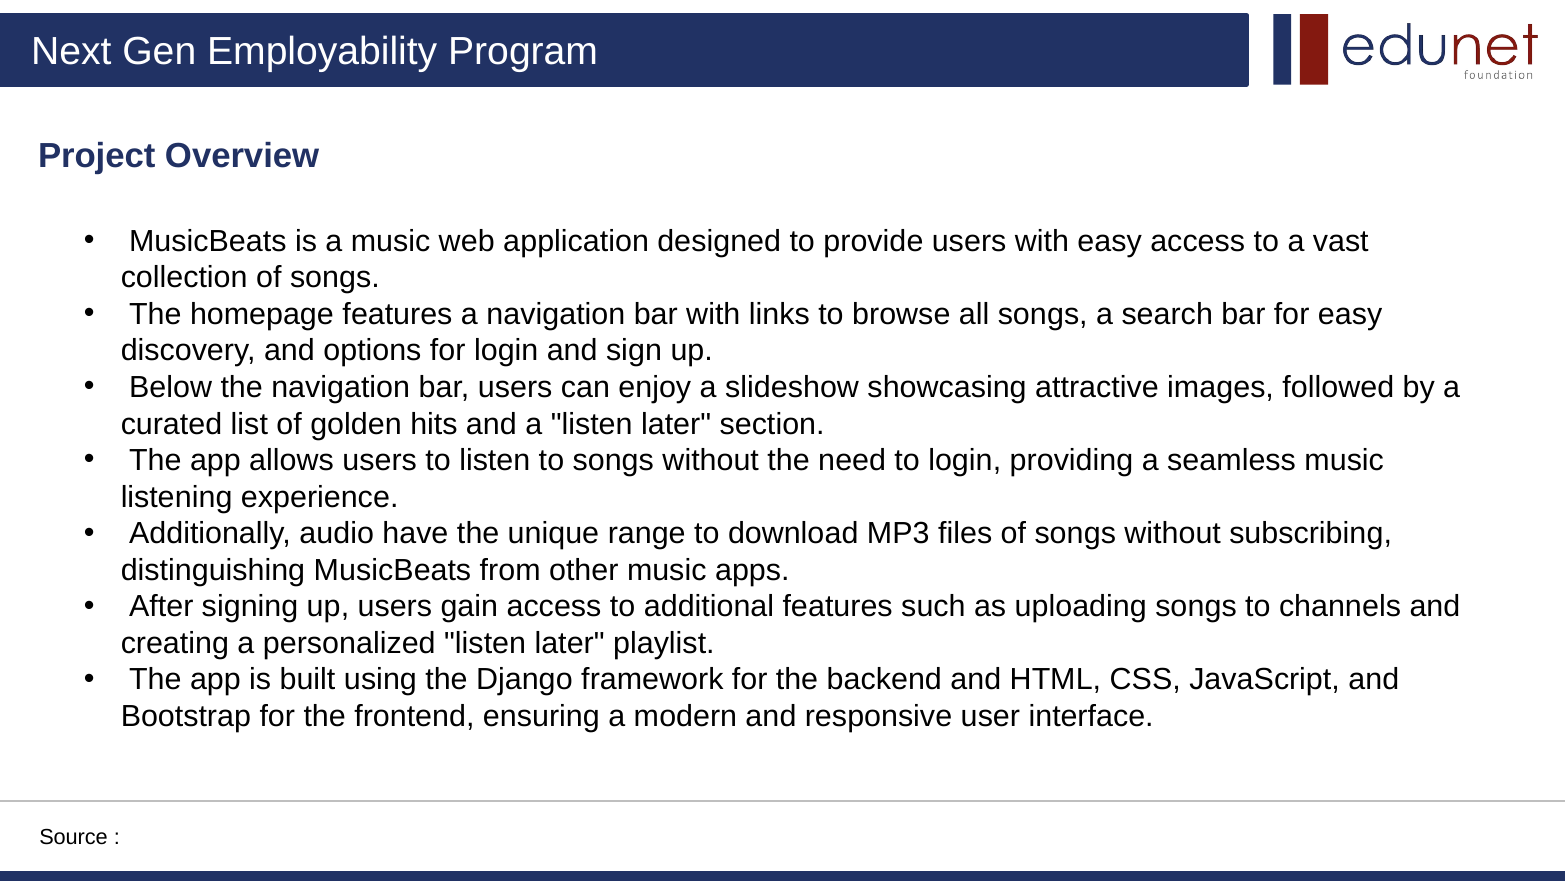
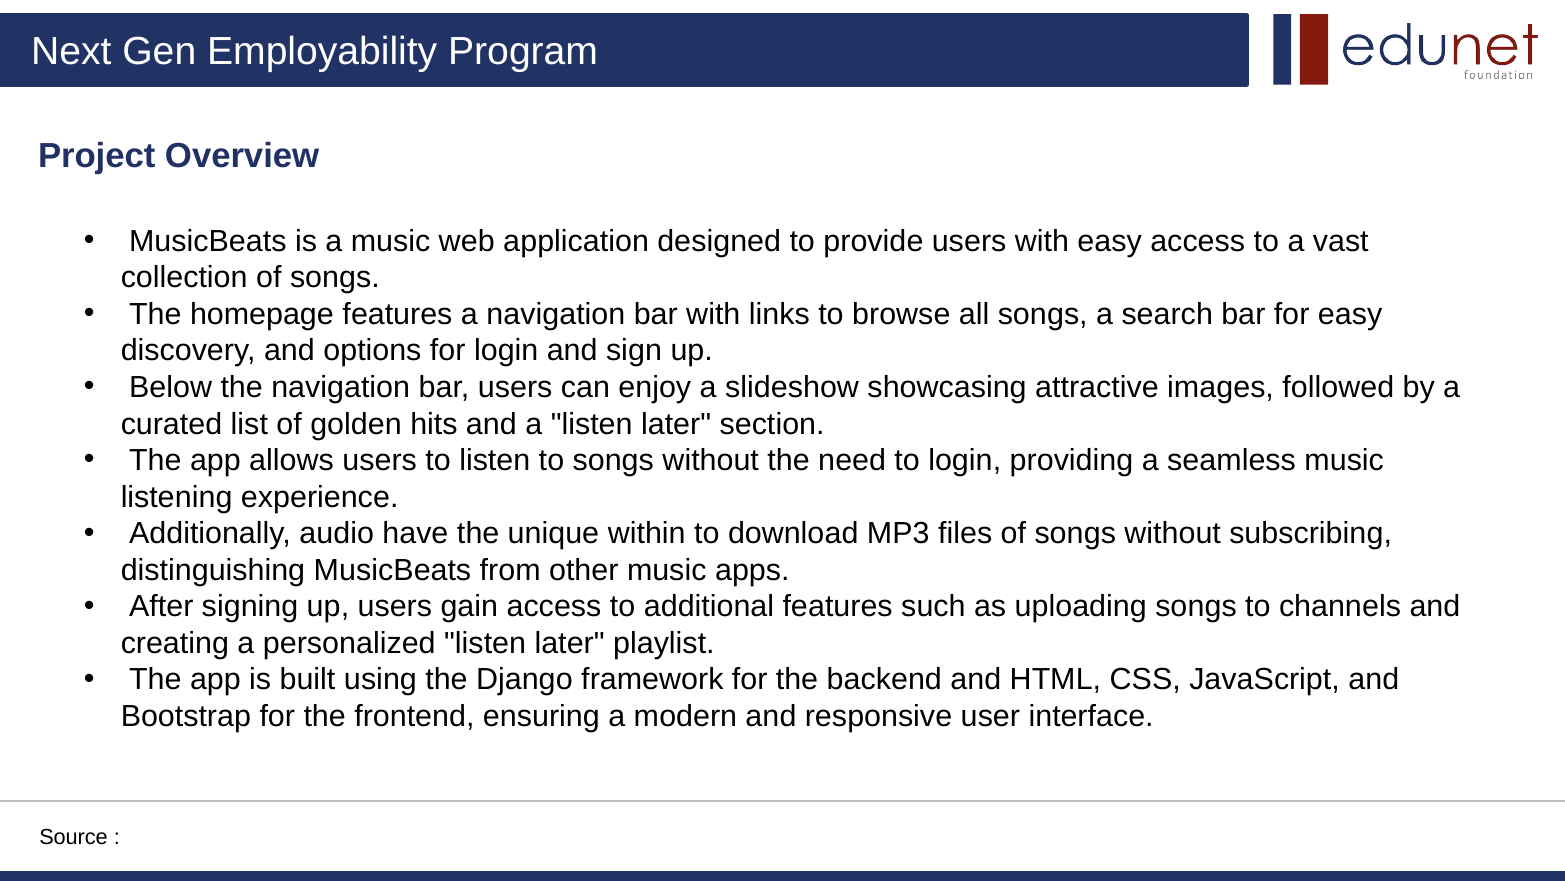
range: range -> within (647, 533)
